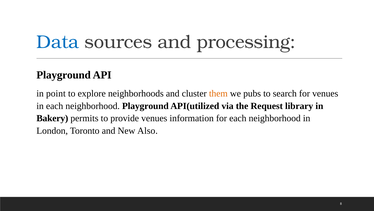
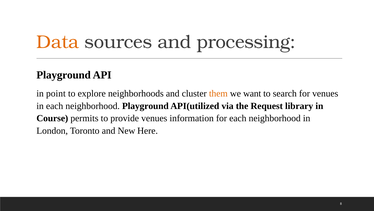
Data colour: blue -> orange (58, 42)
pubs: pubs -> want (252, 93)
Bakery: Bakery -> Course (52, 118)
Also: Also -> Here (148, 130)
